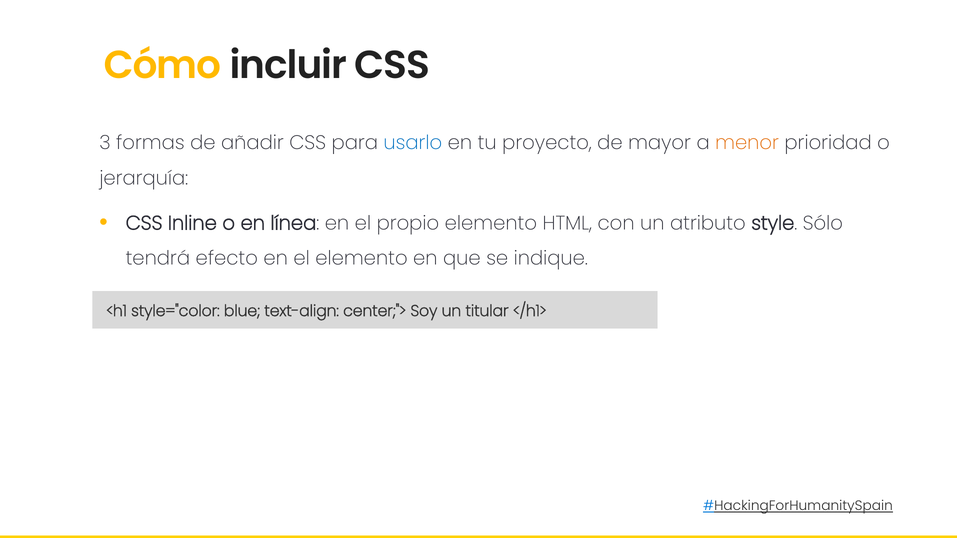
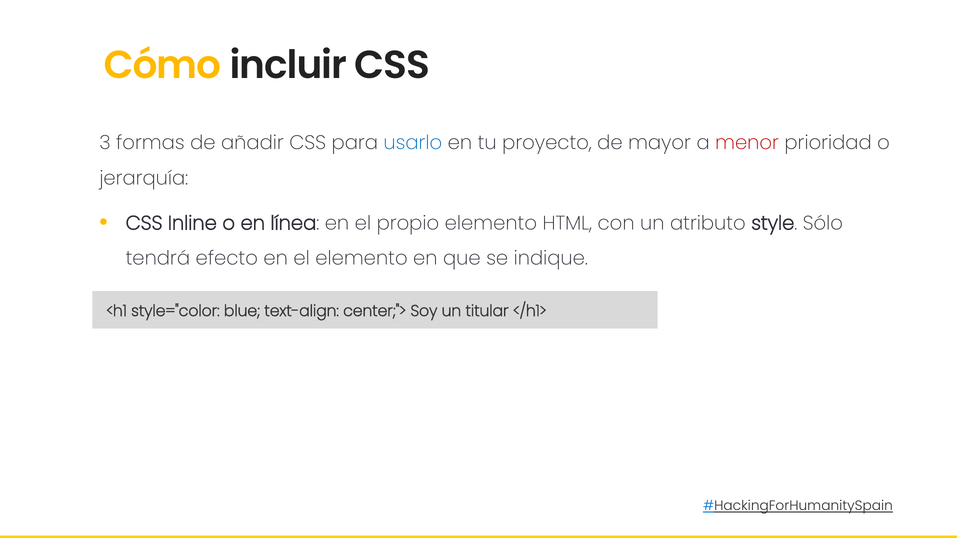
menor colour: orange -> red (747, 143)
